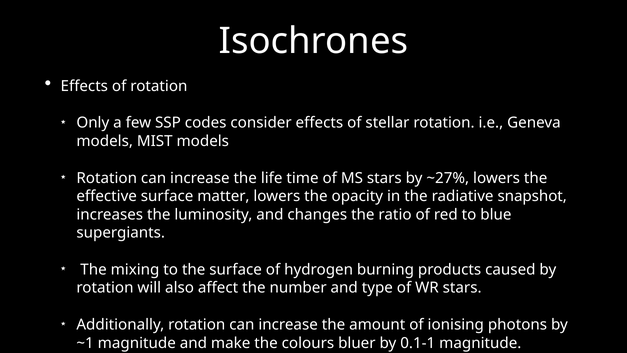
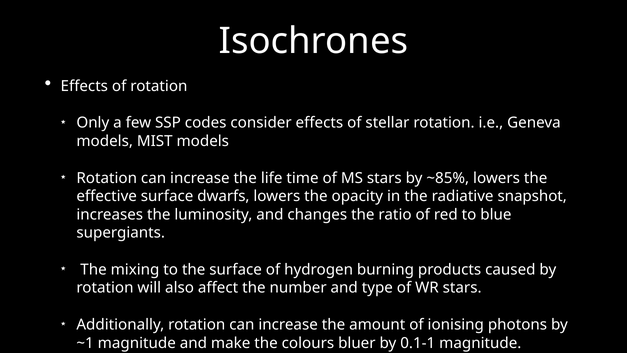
~27%: ~27% -> ~85% (448, 178)
matter: matter -> dwarfs (223, 196)
